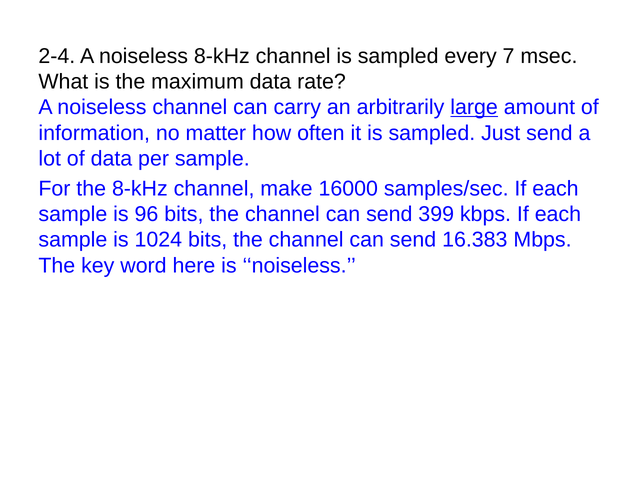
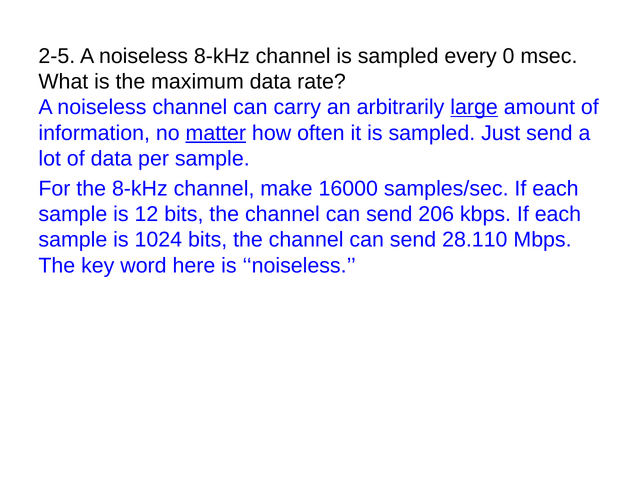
2-4: 2-4 -> 2-5 (57, 56)
7: 7 -> 0 (509, 56)
matter underline: none -> present (216, 133)
96: 96 -> 12 (146, 214)
399: 399 -> 206 (436, 214)
16.383: 16.383 -> 28.110 (475, 240)
